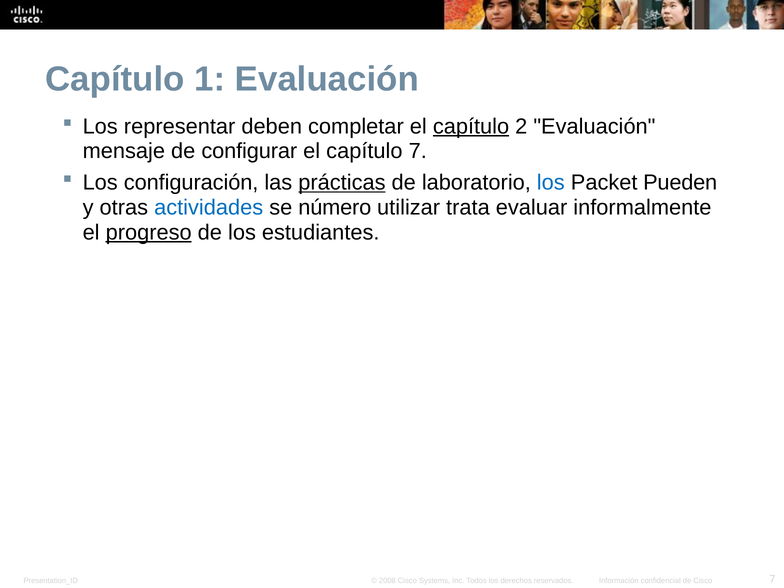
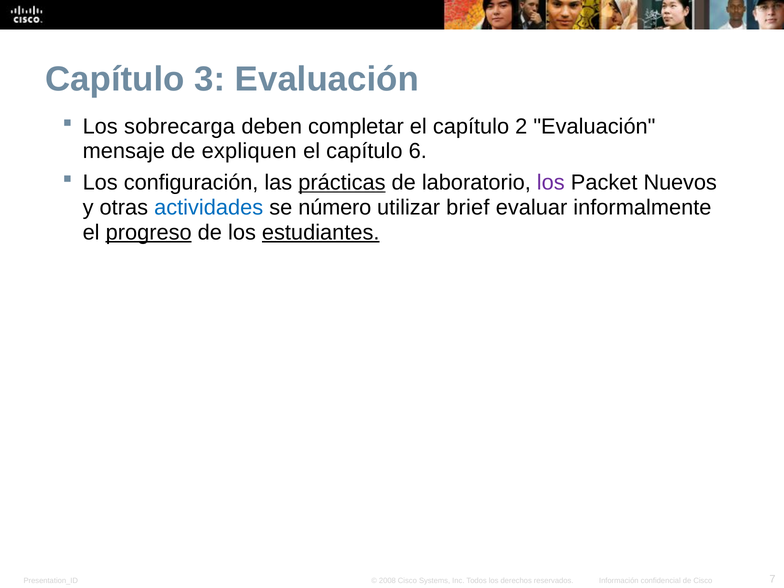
1: 1 -> 3 (210, 79)
representar: representar -> sobrecarga (179, 126)
capítulo underline: present -> none (471, 126)
configurar: configurar -> expliquen (249, 151)
capítulo 7: 7 -> 6 (418, 151)
los colour: blue -> purple (551, 183)
Pueden: Pueden -> Nuevos (680, 183)
trata: trata -> brief (468, 208)
estudiantes underline: none -> present (321, 232)
